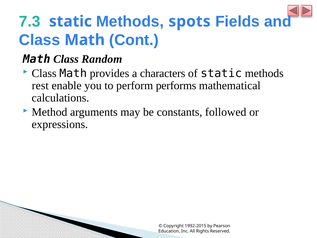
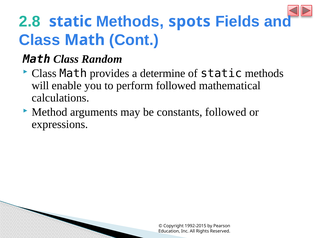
7.3: 7.3 -> 2.8 (30, 21)
characters: characters -> determine (163, 73)
rest: rest -> will (40, 86)
perform performs: performs -> followed (176, 86)
